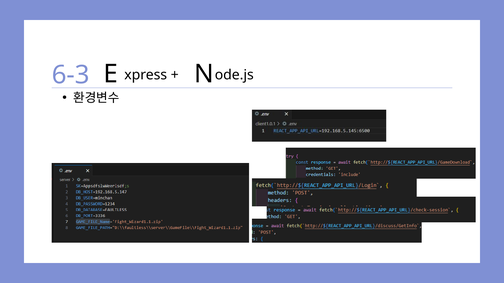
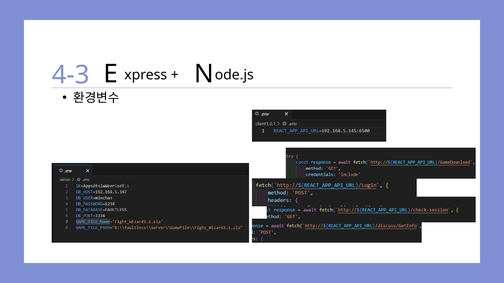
6-3: 6-3 -> 4-3 (71, 75)
